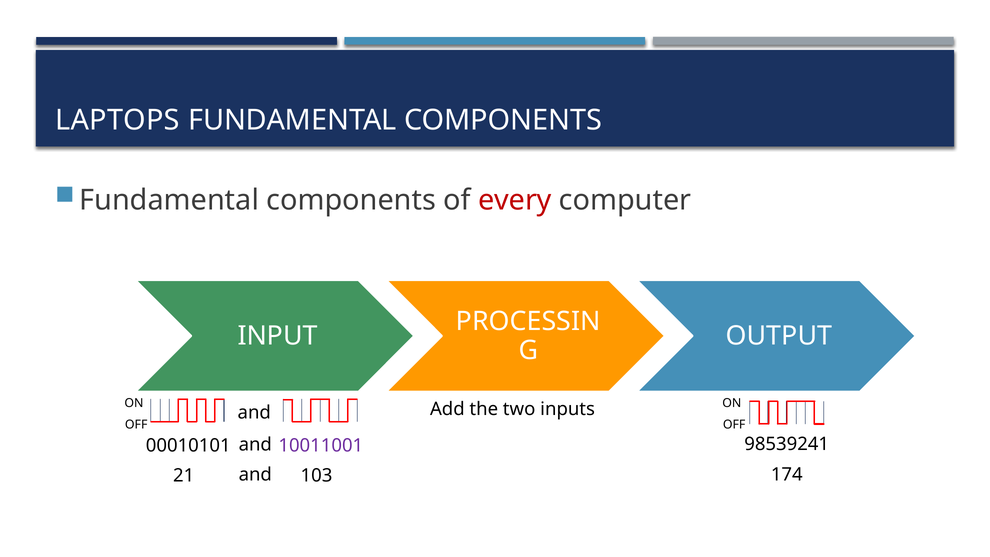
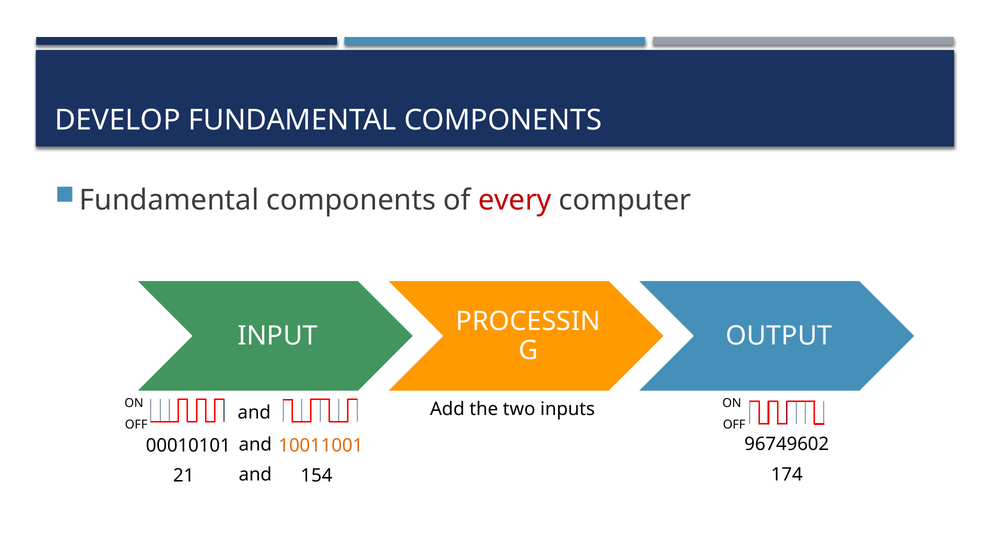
LAPTOPS: LAPTOPS -> DEVELOP (118, 120)
98539241: 98539241 -> 96749602 (787, 444)
10011001 colour: purple -> orange (321, 445)
103: 103 -> 154 (316, 475)
